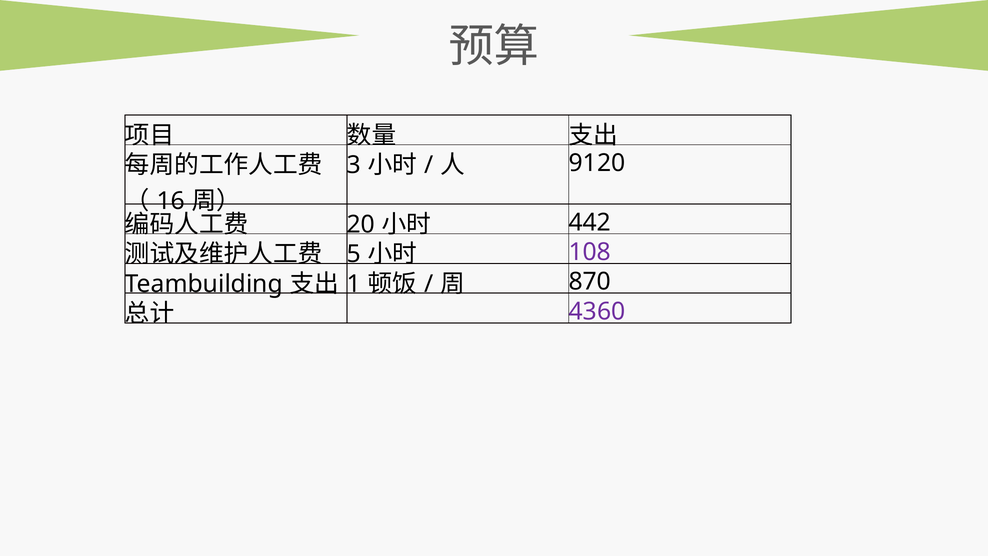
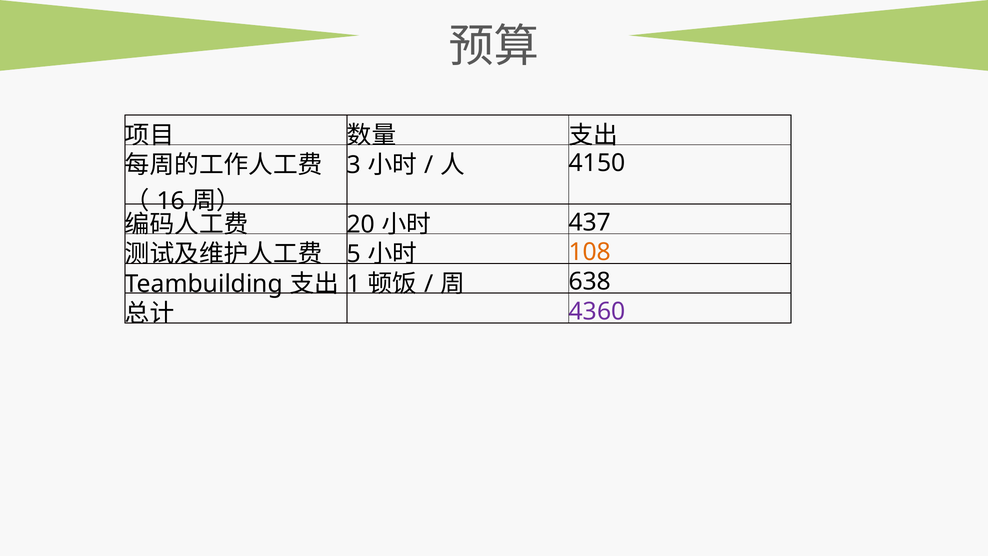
9120: 9120 -> 4150 (597, 163)
442: 442 -> 437 (590, 222)
108 colour: purple -> orange (590, 252)
870: 870 -> 638 (590, 282)
